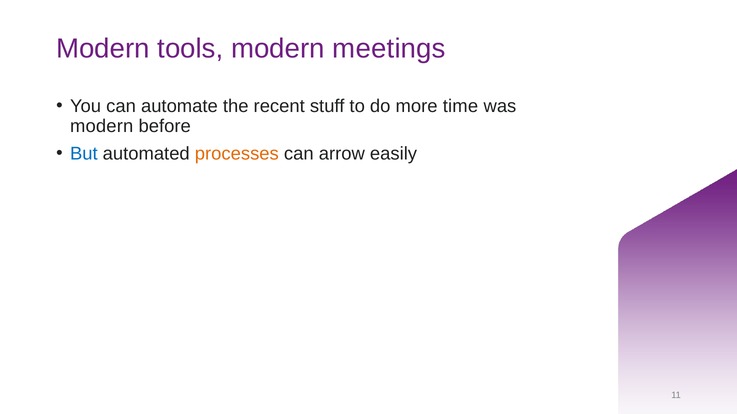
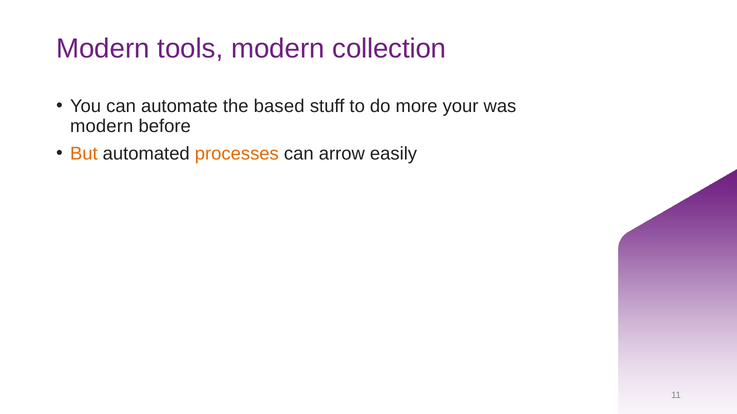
meetings: meetings -> collection (389, 49)
recent: recent -> based (279, 106)
time: time -> your (461, 106)
But colour: blue -> orange (84, 154)
